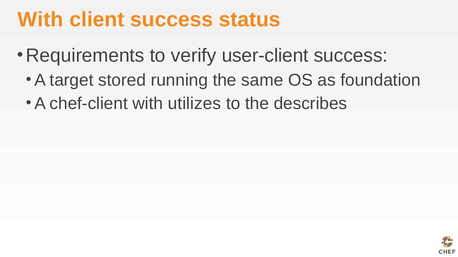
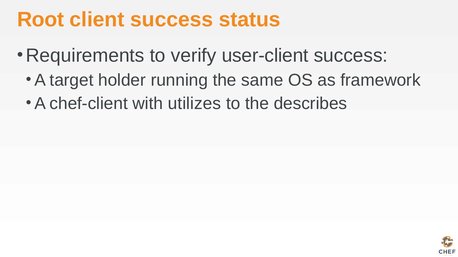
With: With -> Root (41, 20)
stored: stored -> holder (122, 80)
foundation: foundation -> framework (381, 80)
